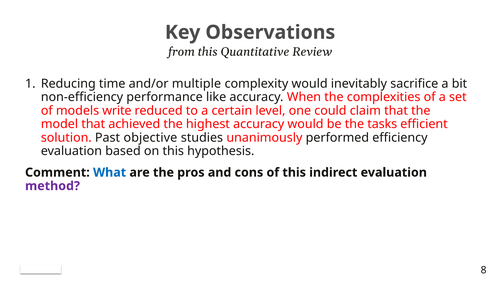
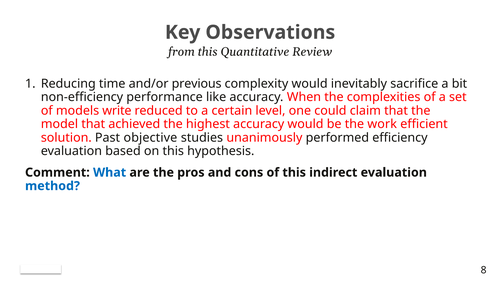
multiple: multiple -> previous (197, 84)
tasks: tasks -> work (382, 124)
method colour: purple -> blue (52, 186)
